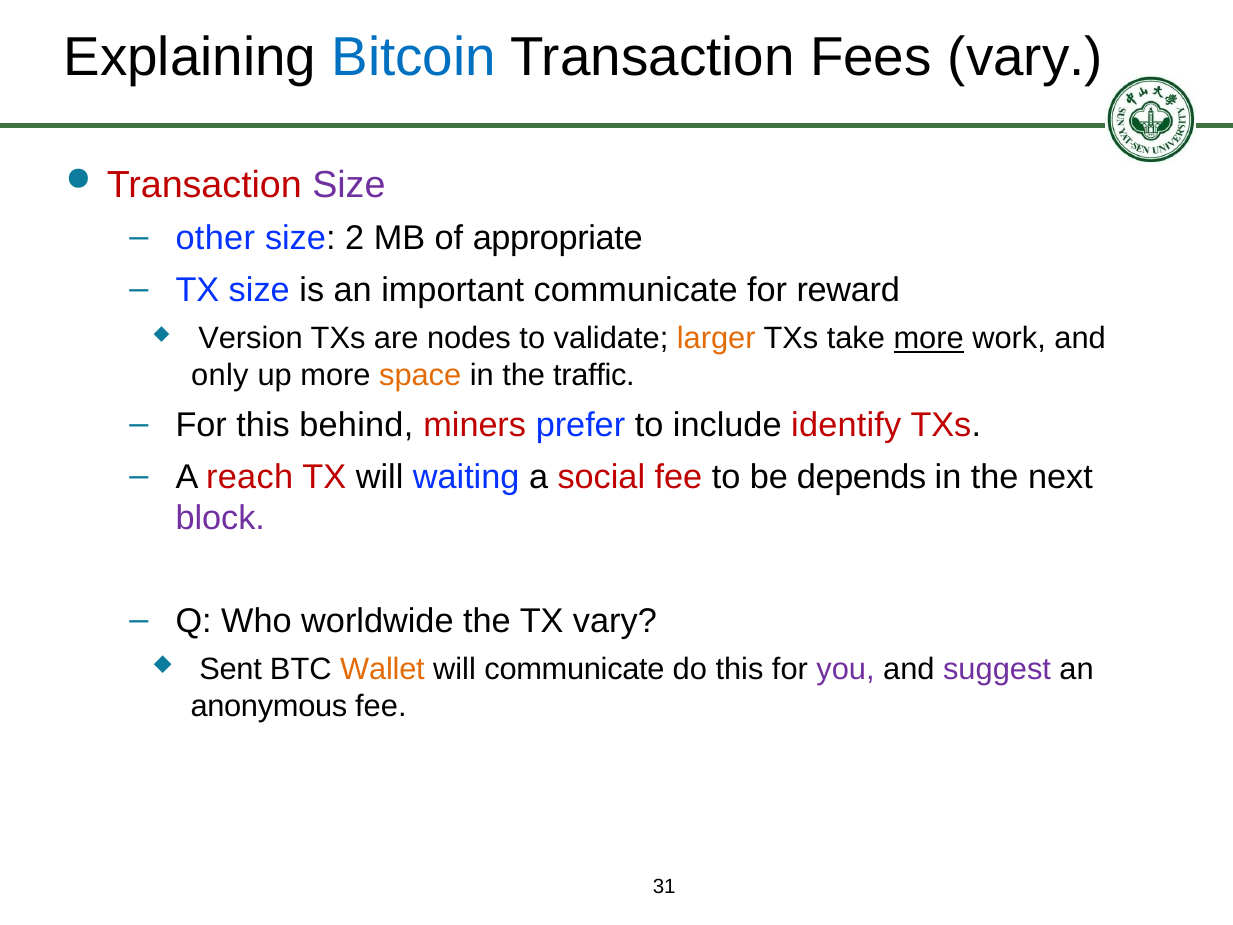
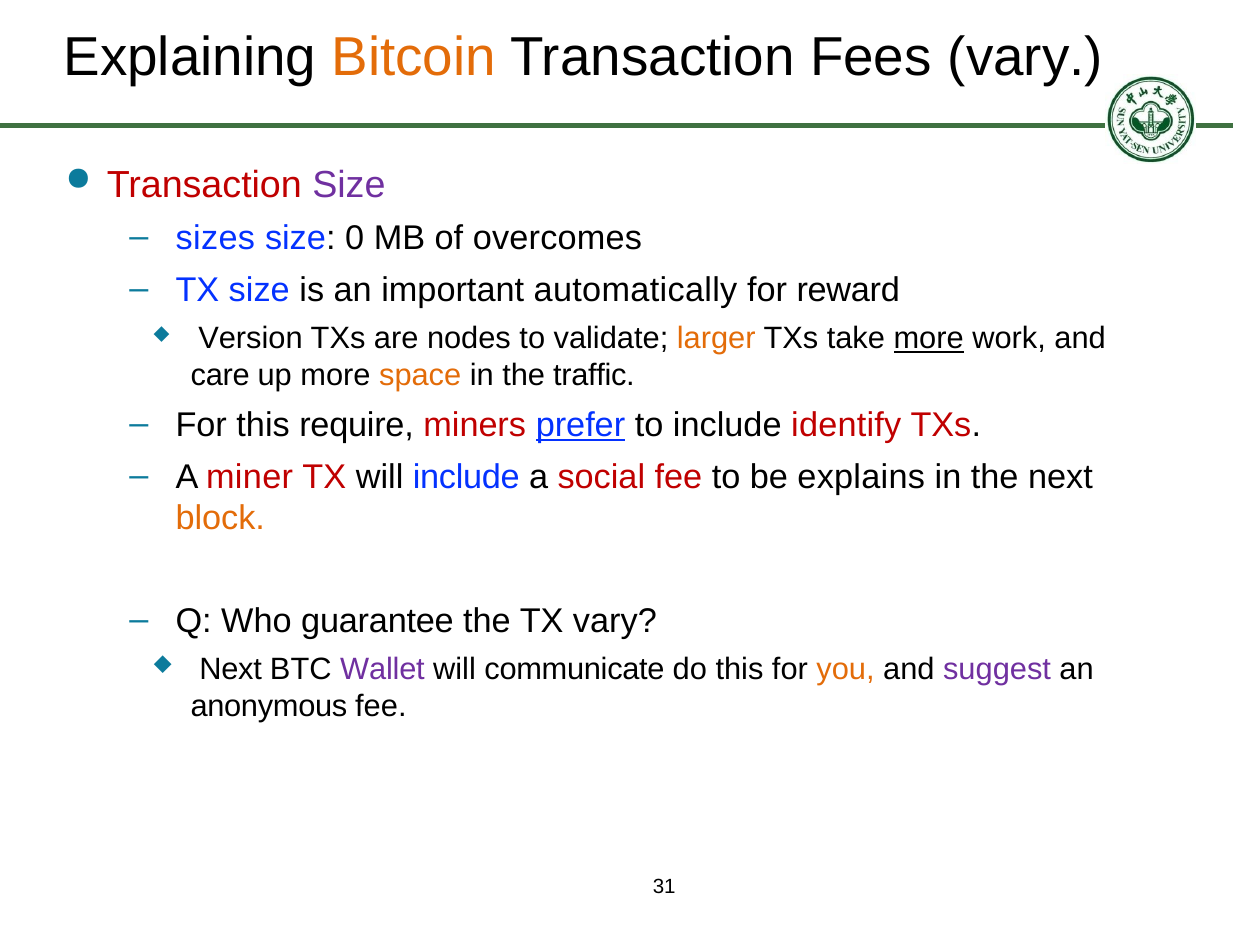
Bitcoin colour: blue -> orange (414, 57)
other: other -> sizes (215, 239)
2: 2 -> 0 (355, 239)
appropriate: appropriate -> overcomes (557, 239)
important communicate: communicate -> automatically (636, 290)
only: only -> care (220, 376)
behind: behind -> require (357, 425)
prefer underline: none -> present (580, 425)
reach: reach -> miner (250, 477)
will waiting: waiting -> include (466, 477)
depends: depends -> explains (861, 477)
block colour: purple -> orange (220, 518)
worldwide: worldwide -> guarantee (378, 621)
Sent: Sent -> Next (231, 669)
Wallet colour: orange -> purple (382, 669)
you colour: purple -> orange (846, 669)
